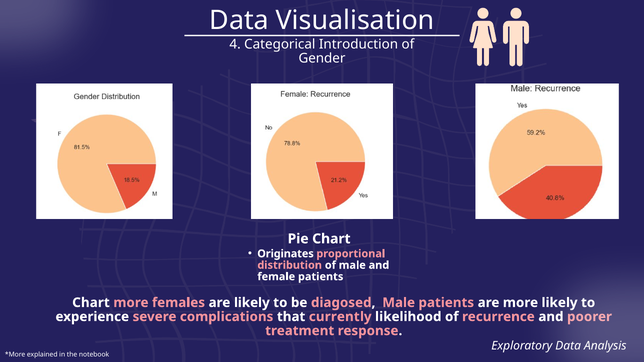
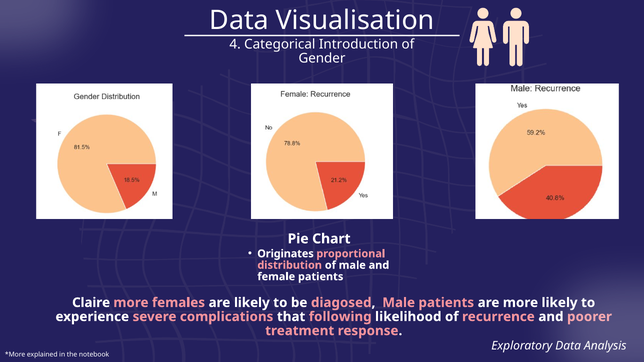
Chart: Chart -> Claire (91, 303)
currently: currently -> following (340, 317)
